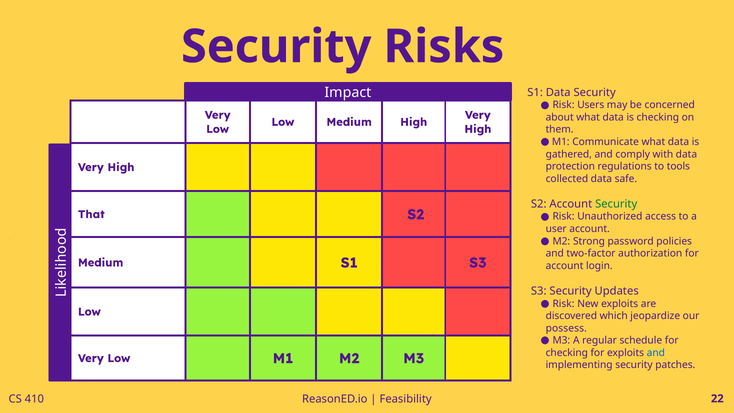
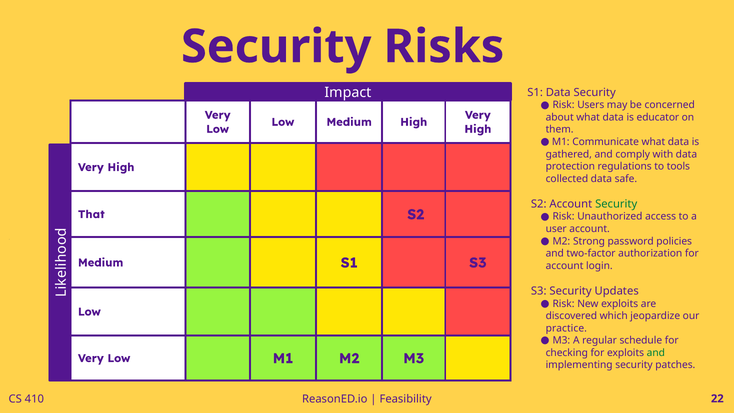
is checking: checking -> educator (658, 117)
possess: possess -> practice (566, 328)
and colour: blue -> green (656, 353)
